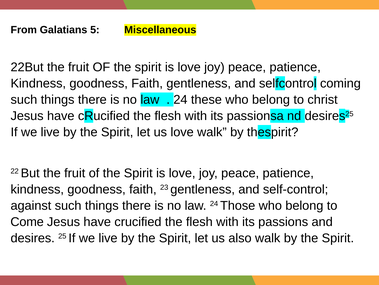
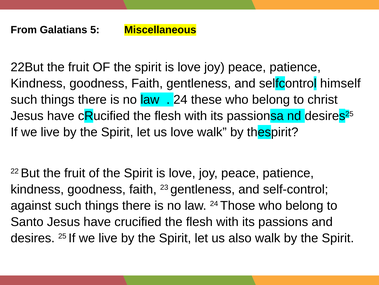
coming: coming -> himself (340, 83)
Come: Come -> Santo (27, 221)
